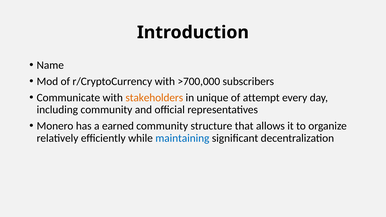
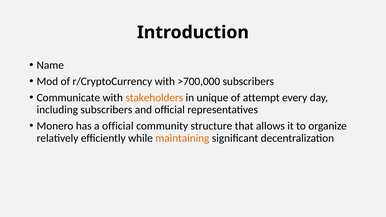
including community: community -> subscribers (106, 110)
a earned: earned -> official (118, 126)
maintaining colour: blue -> orange (182, 138)
